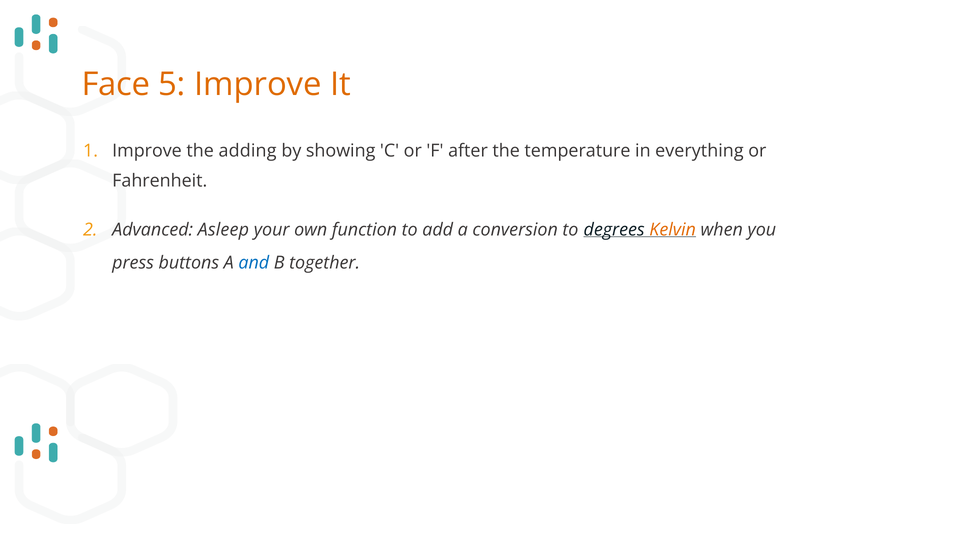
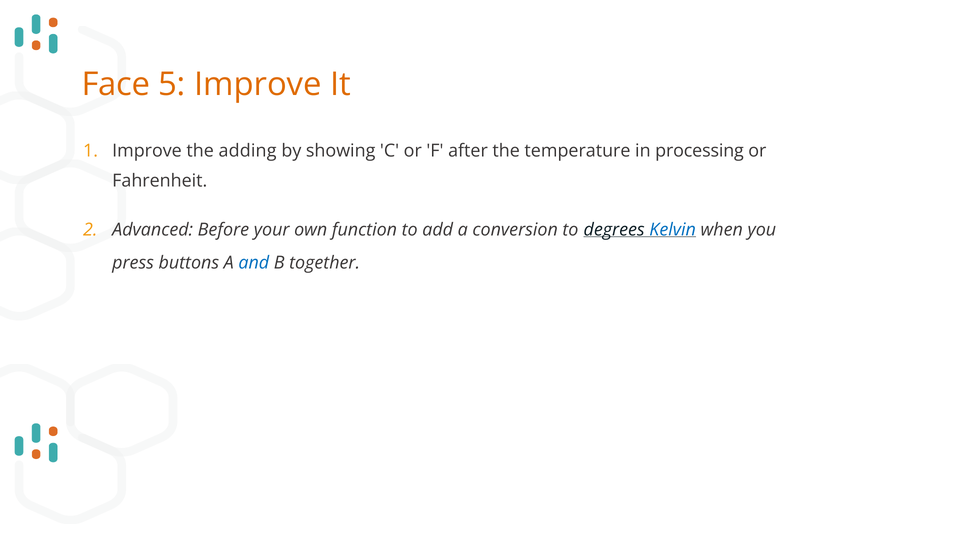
everything: everything -> processing (700, 151)
Asleep: Asleep -> Before (223, 230)
Kelvin colour: orange -> blue (673, 230)
